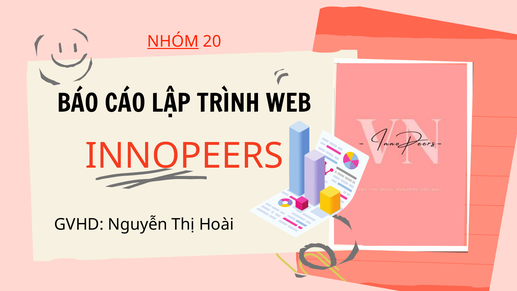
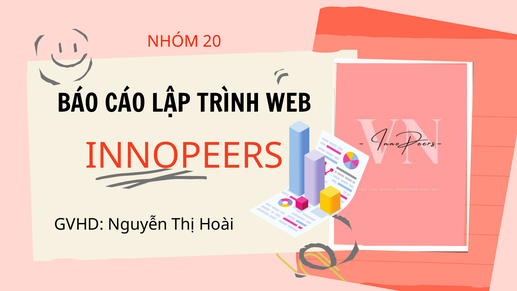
NHÓM underline: present -> none (173, 41)
